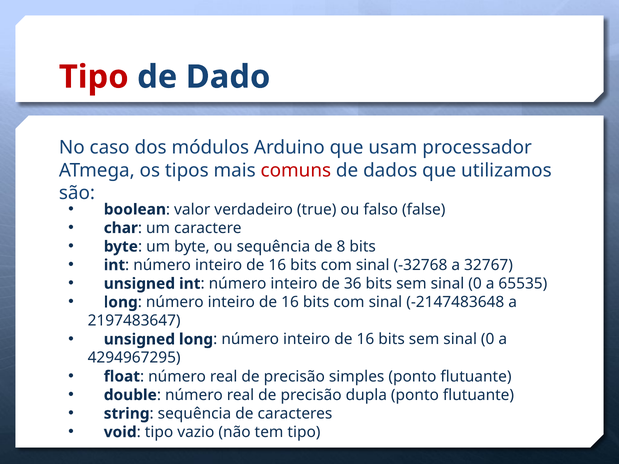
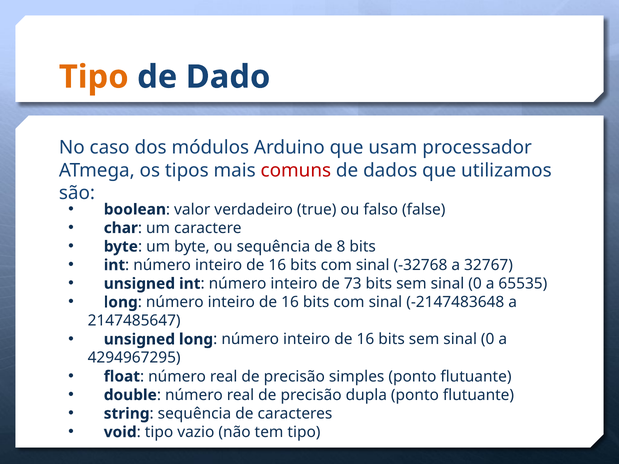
Tipo colour: red -> orange (94, 77)
36: 36 -> 73 (353, 284)
2197483647: 2197483647 -> 2147485647 (134, 321)
